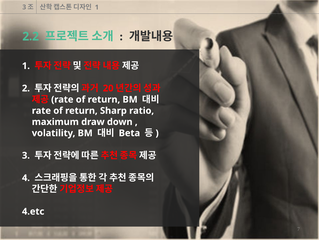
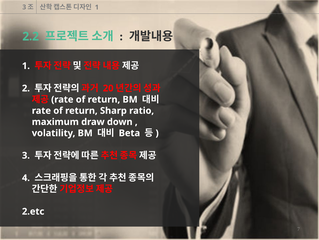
4.etc: 4.etc -> 2.etc (33, 211)
